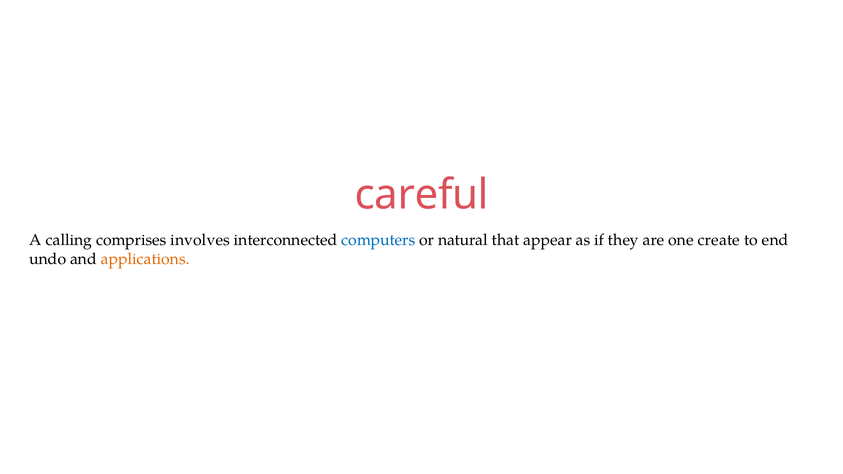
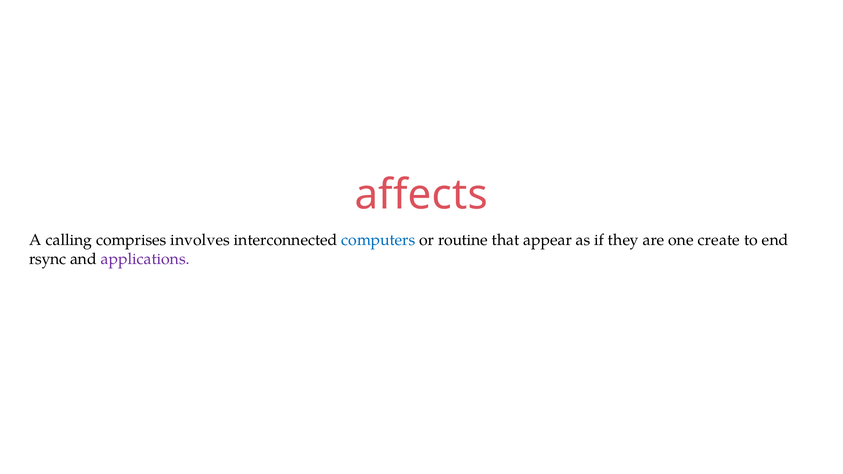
careful: careful -> affects (421, 195)
natural: natural -> routine (463, 240)
undo: undo -> rsync (48, 259)
applications colour: orange -> purple (145, 259)
